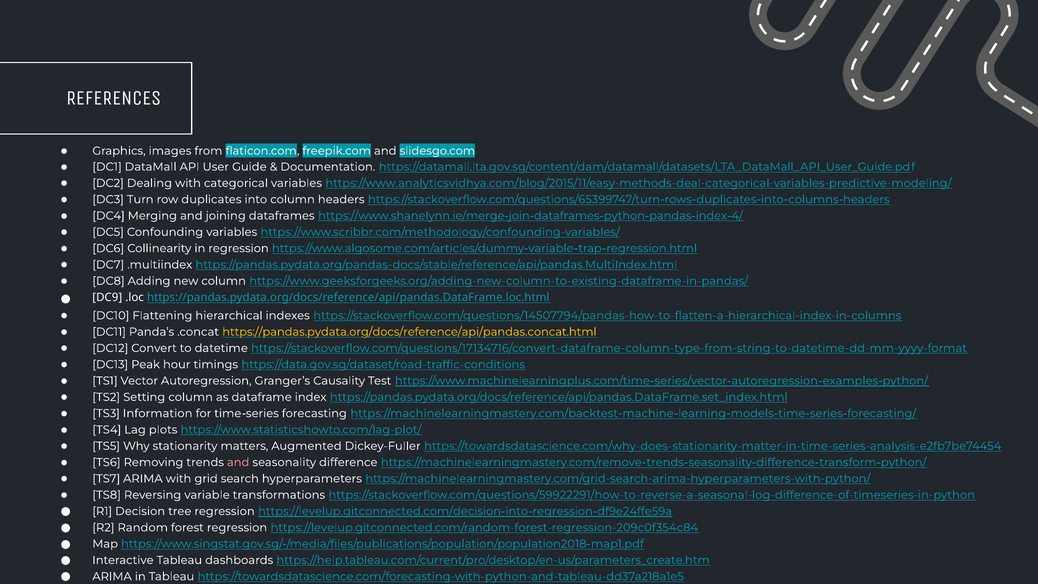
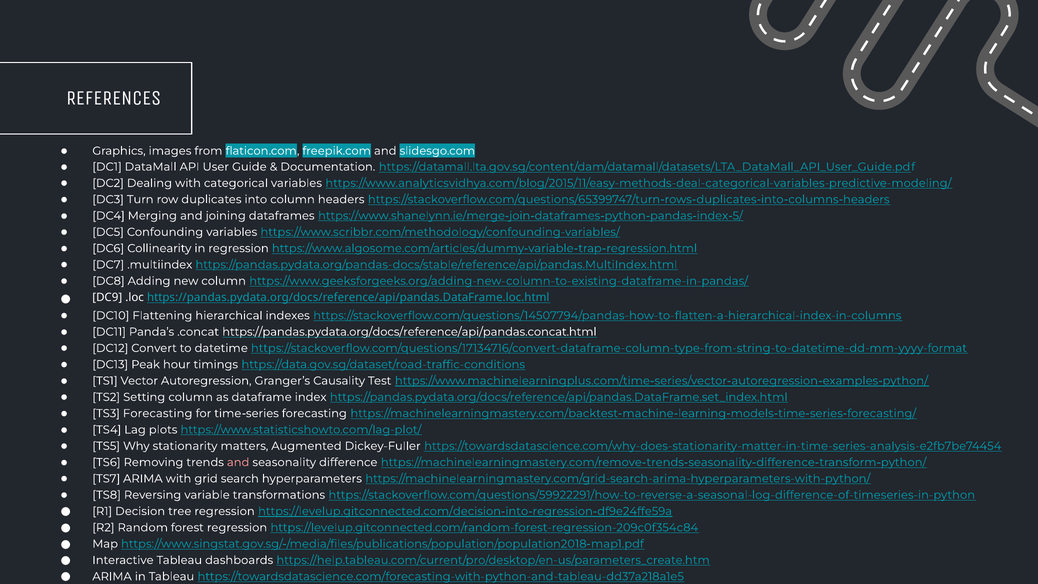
https://www.shanelynn.ie/merge-join-dataframes-python-pandas-index-4/: https://www.shanelynn.ie/merge-join-dataframes-python-pandas-index-4/ -> https://www.shanelynn.ie/merge-join-dataframes-python-pandas-index-5/ (530, 216)
https://pandas.pydata.org/docs/reference/api/pandas.concat.html colour: yellow -> white (409, 332)
TS3 Information: Information -> Forecasting (158, 413)
